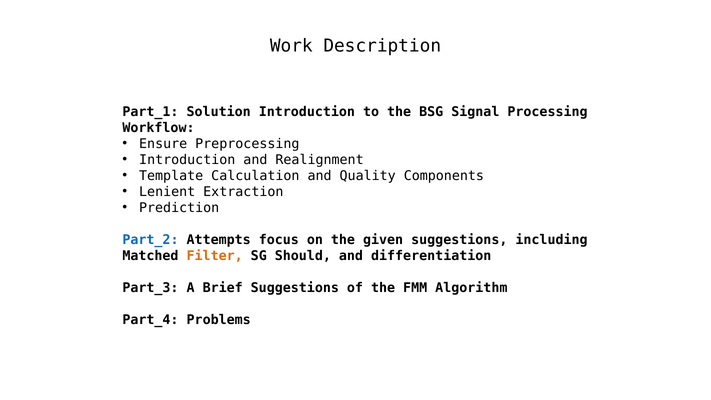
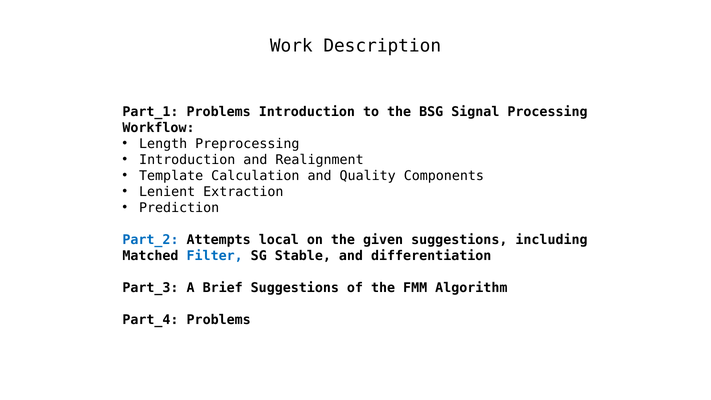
Part_1 Solution: Solution -> Problems (219, 112)
Ensure: Ensure -> Length (163, 144)
focus: focus -> local (279, 240)
Filter colour: orange -> blue (215, 256)
Should: Should -> Stable (303, 256)
